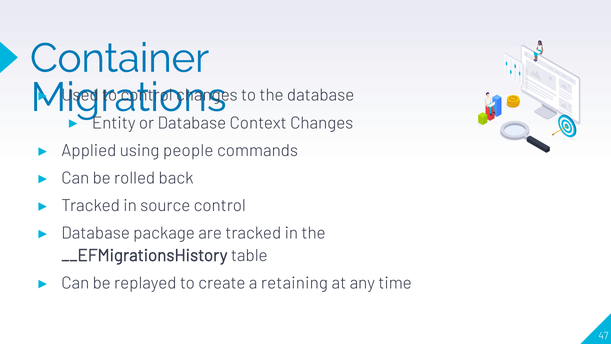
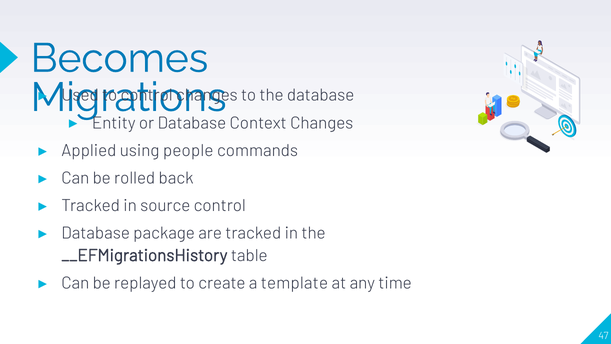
Container: Container -> Becomes (119, 58)
retaining: retaining -> template (294, 283)
